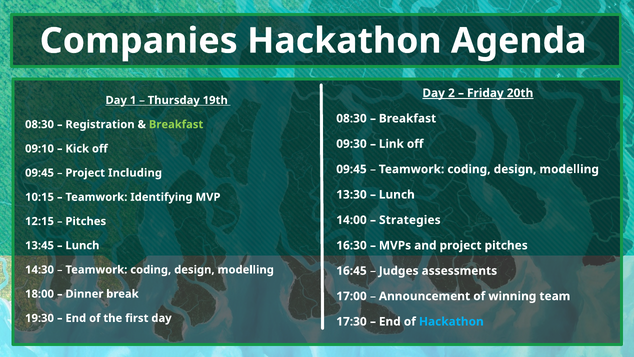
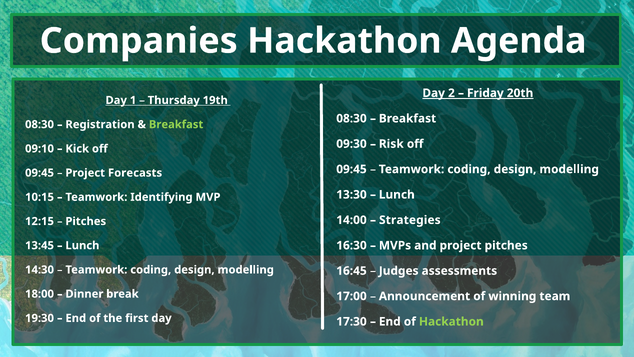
Link: Link -> Risk (391, 144)
Including: Including -> Forecasts (135, 173)
Hackathon colour: light blue -> light green (451, 321)
